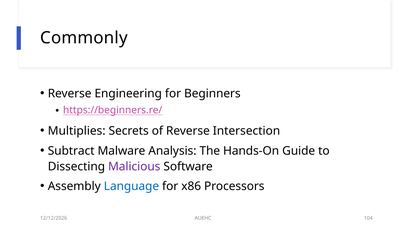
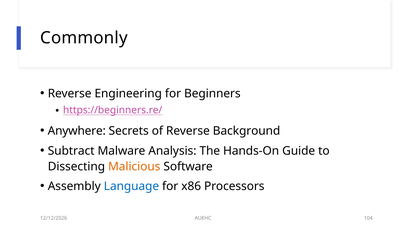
Multiplies: Multiplies -> Anywhere (77, 131)
Intersection: Intersection -> Background (247, 131)
Malicious colour: purple -> orange (134, 166)
